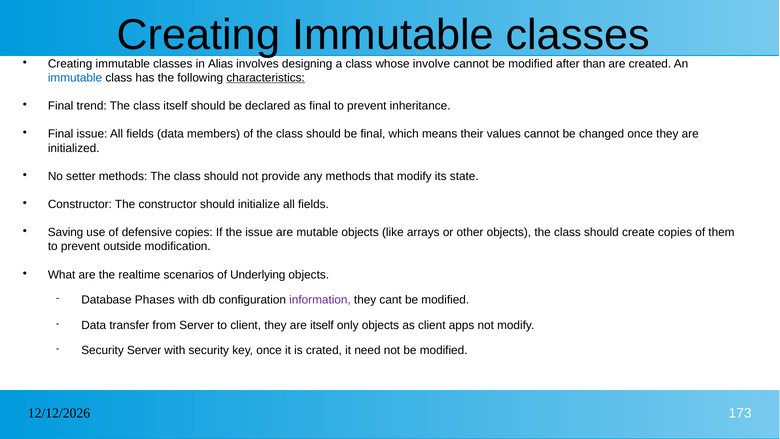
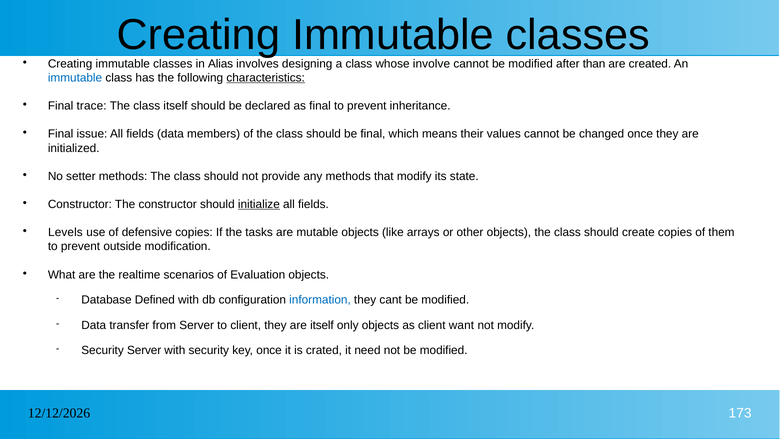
trend: trend -> trace (92, 106)
initialize underline: none -> present (259, 204)
Saving: Saving -> Levels (65, 232)
the issue: issue -> tasks (259, 232)
Underlying: Underlying -> Evaluation (258, 275)
Phases: Phases -> Defined (155, 300)
information colour: purple -> blue (320, 300)
apps: apps -> want (461, 325)
